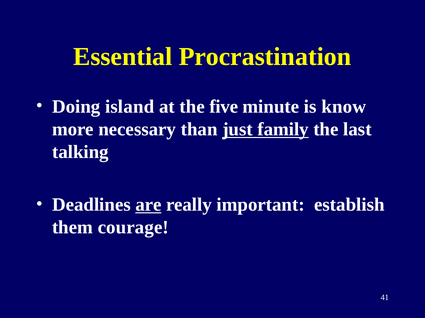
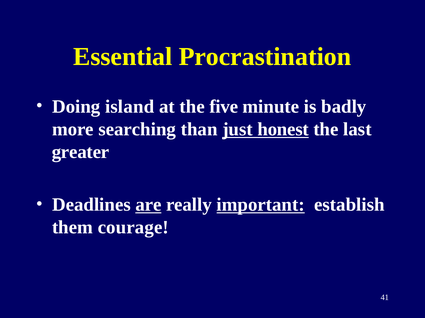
know: know -> badly (344, 107)
necessary: necessary -> searching (137, 130)
family: family -> honest (283, 130)
talking: talking -> greater (80, 152)
important underline: none -> present (261, 205)
